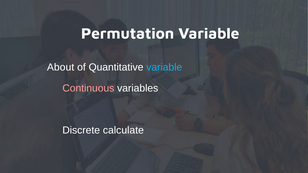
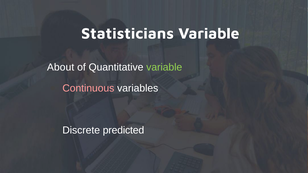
Permutation: Permutation -> Statisticians (127, 34)
variable colour: light blue -> light green (164, 67)
calculate: calculate -> predicted (123, 130)
